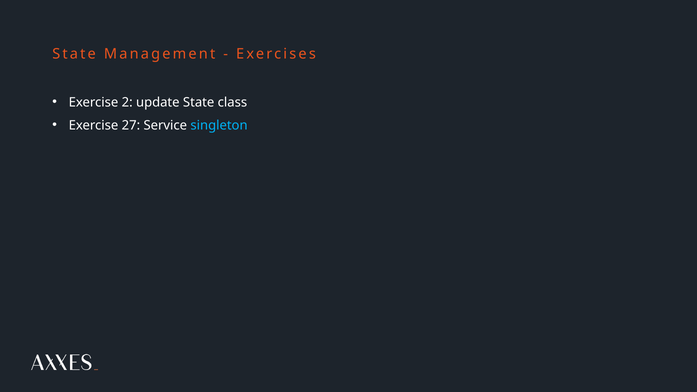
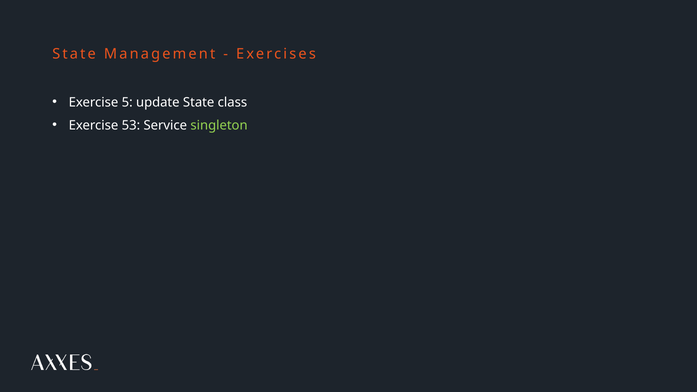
2: 2 -> 5 (127, 102)
27: 27 -> 53 (131, 125)
singleton colour: light blue -> light green (219, 125)
